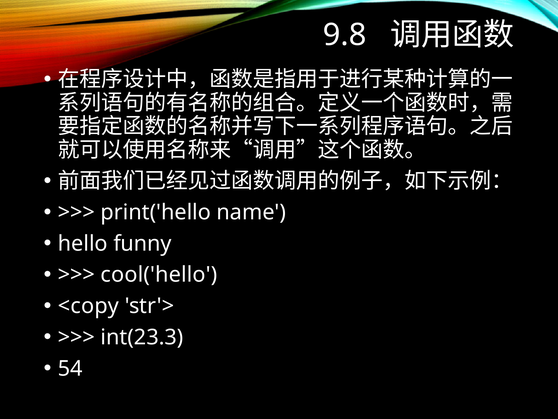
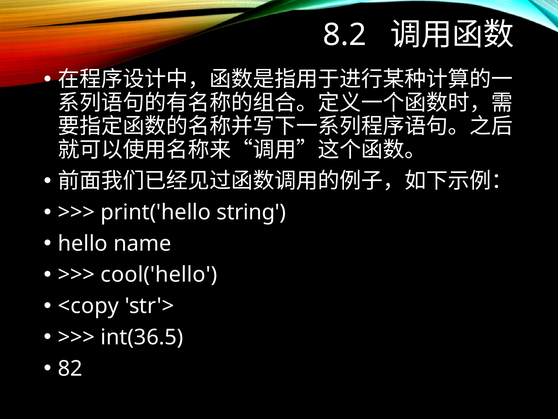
9.8: 9.8 -> 8.2 (345, 35)
name: name -> string (251, 212)
funny: funny -> name (142, 243)
int(23.3: int(23.3 -> int(36.5 (142, 337)
54: 54 -> 82 (70, 368)
